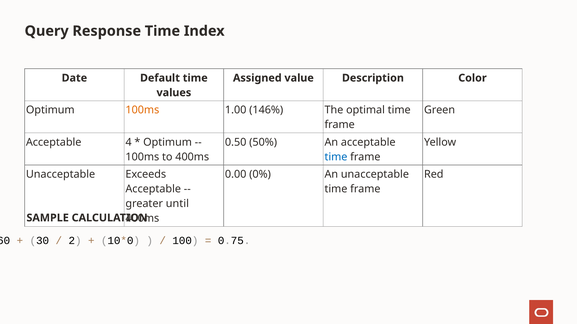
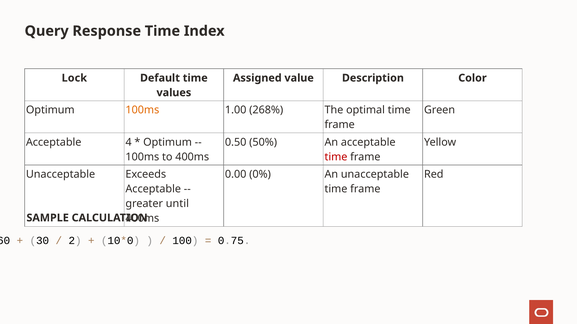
Date: Date -> Lock (74, 78)
146%: 146% -> 268% (266, 110)
time colour: blue -> red (336, 157)
